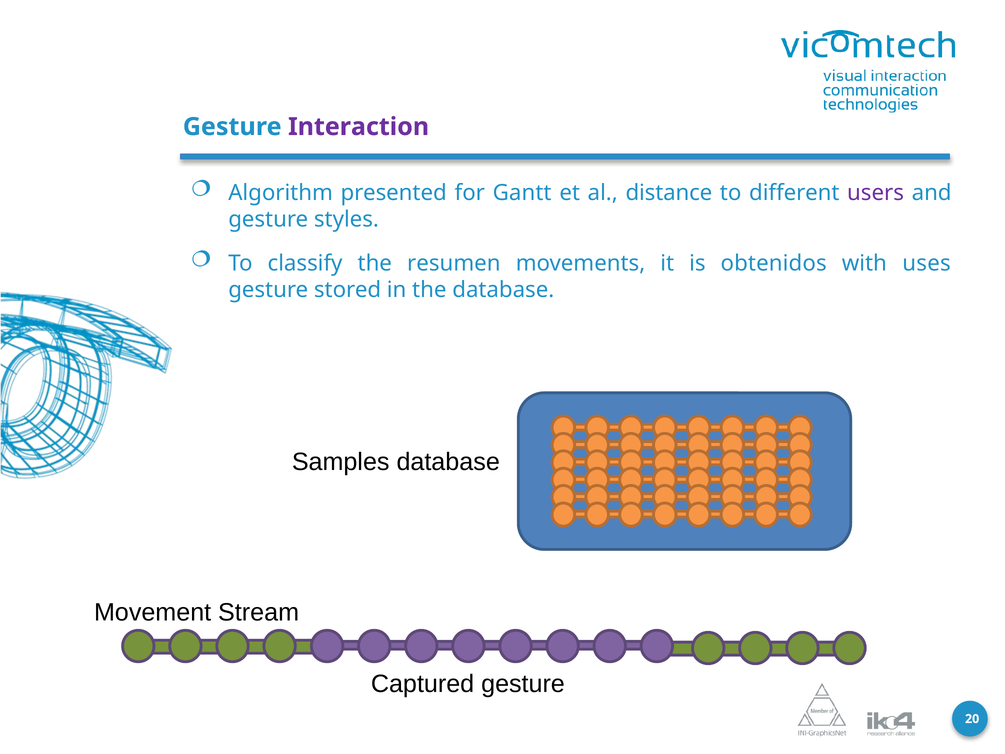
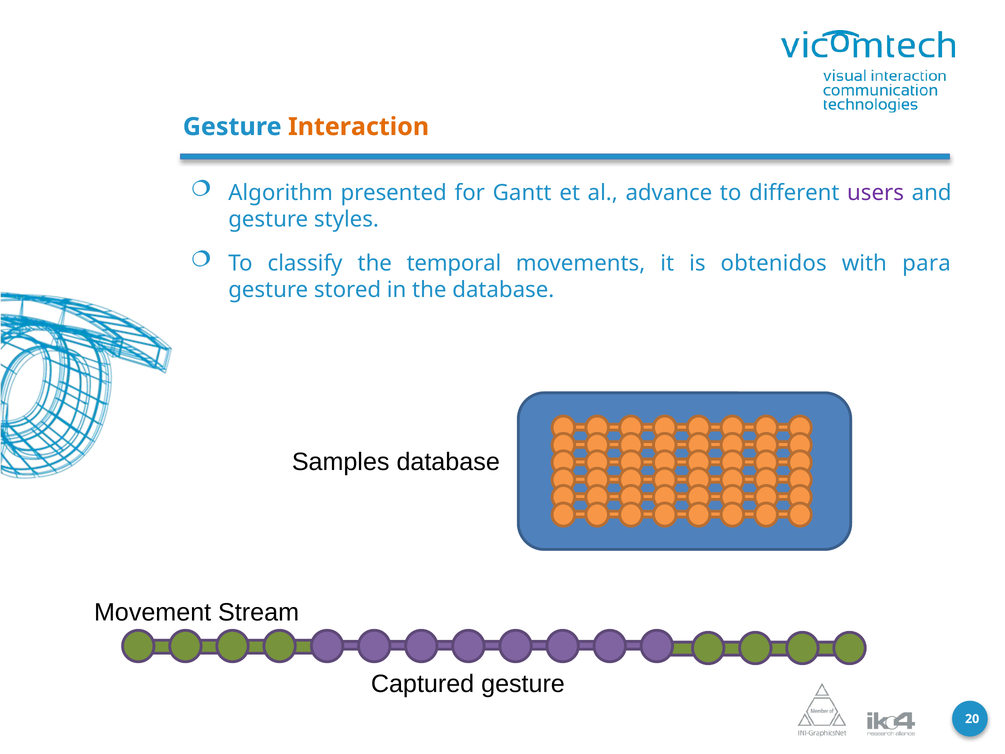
Interaction colour: purple -> orange (359, 127)
distance: distance -> advance (669, 193)
resumen: resumen -> temporal (454, 263)
uses: uses -> para (927, 263)
